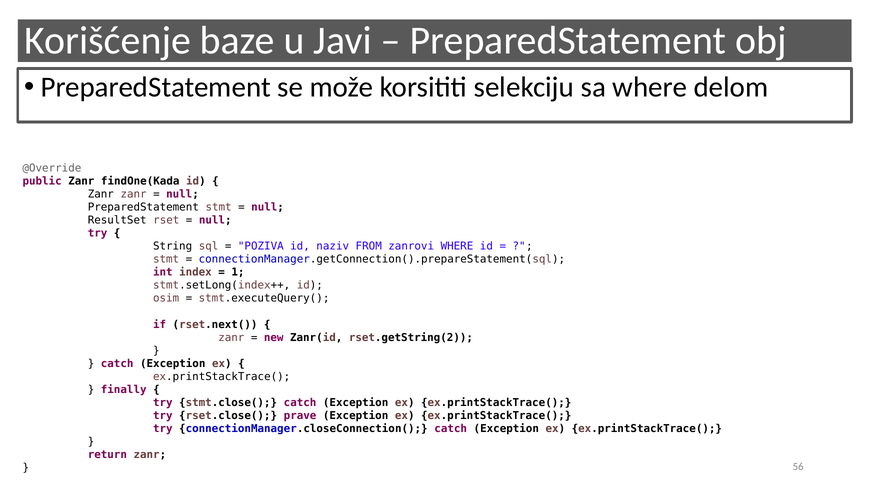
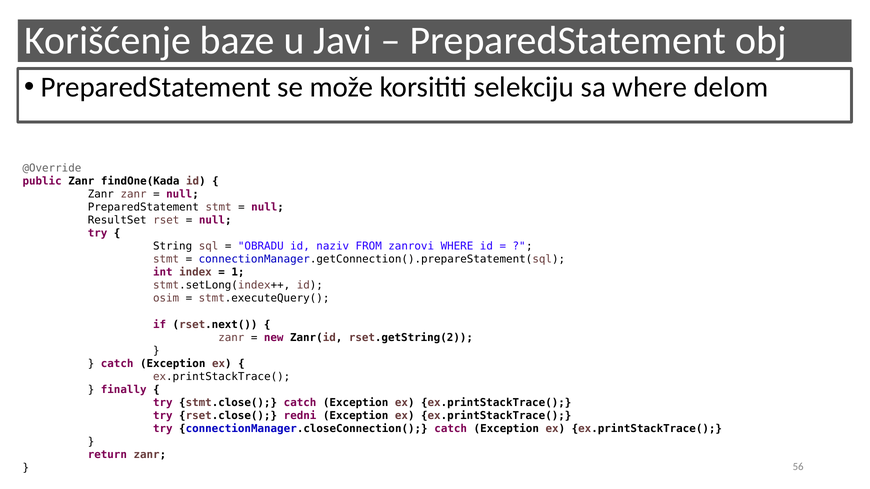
POZIVA: POZIVA -> OBRADU (261, 246)
prave: prave -> redni (300, 416)
